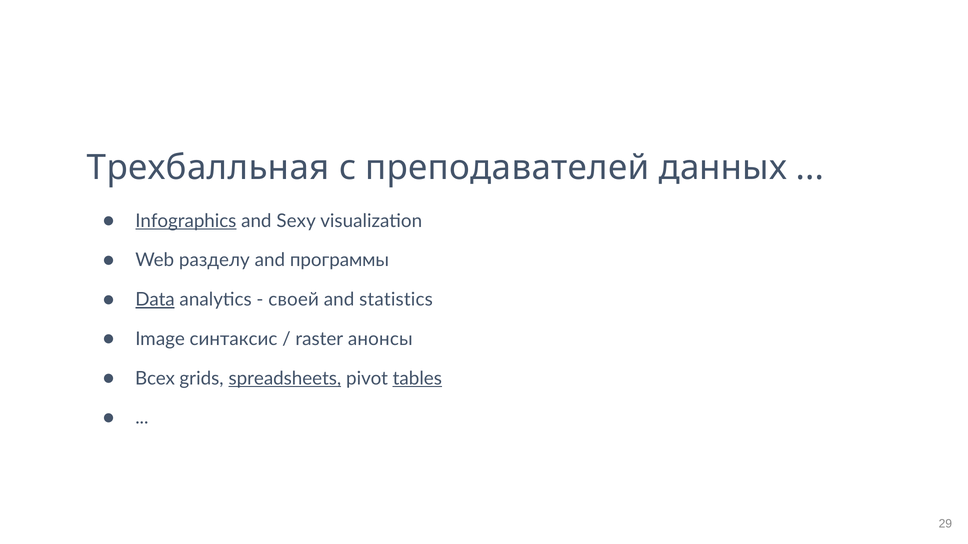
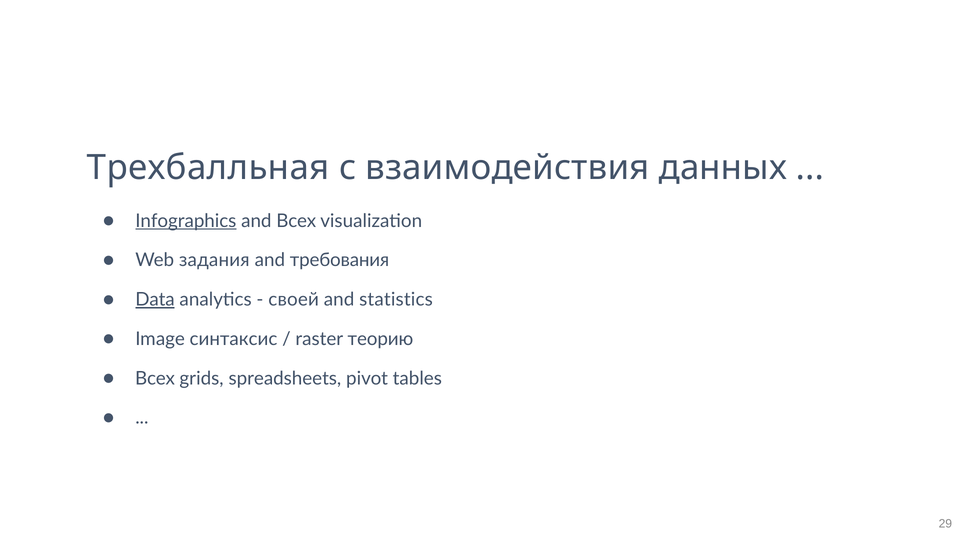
преподавателей: преподавателей -> взаимодействия (507, 168)
and Sexy: Sexy -> Всех (296, 221)
разделу: разделу -> задания (214, 260)
программы: программы -> требования (340, 260)
анонсы: анонсы -> теорию (380, 339)
spreadsheets underline: present -> none (285, 379)
tables underline: present -> none (417, 379)
